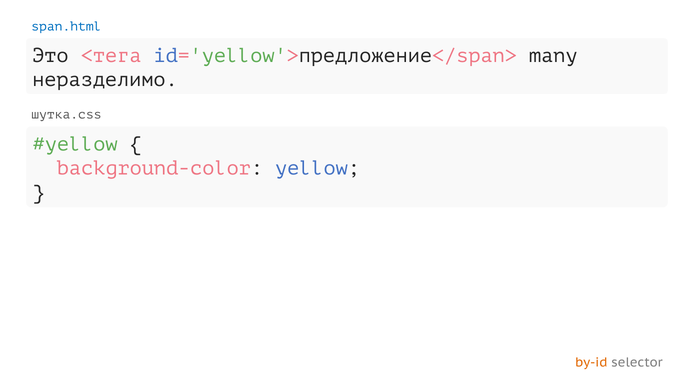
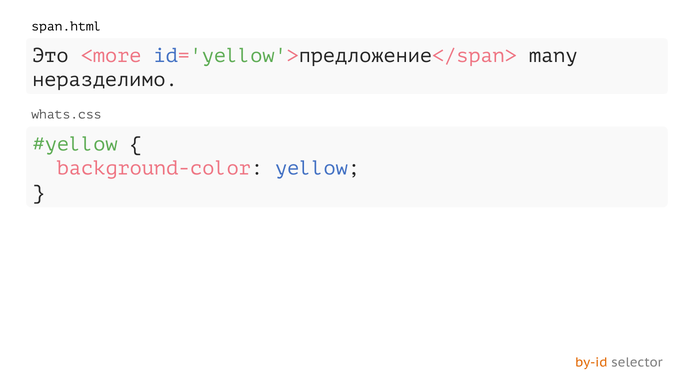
span.html colour: blue -> black (66, 26)
<тега: <тега -> <more (111, 55)
шутка.css: шутка.css -> whats.css (66, 114)
